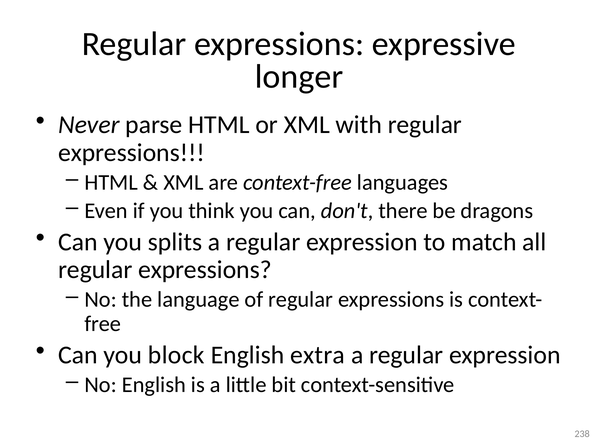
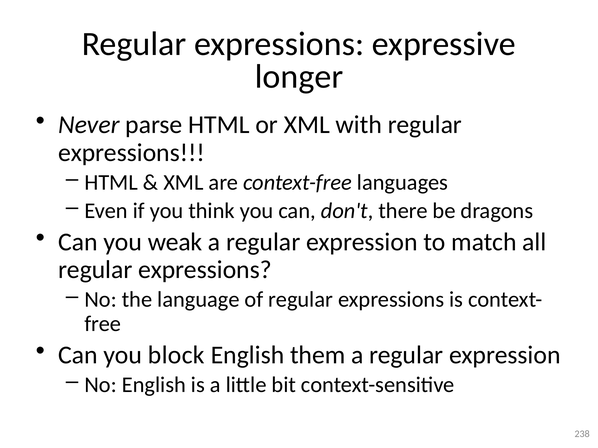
splits: splits -> weak (175, 242)
extra: extra -> them (318, 355)
